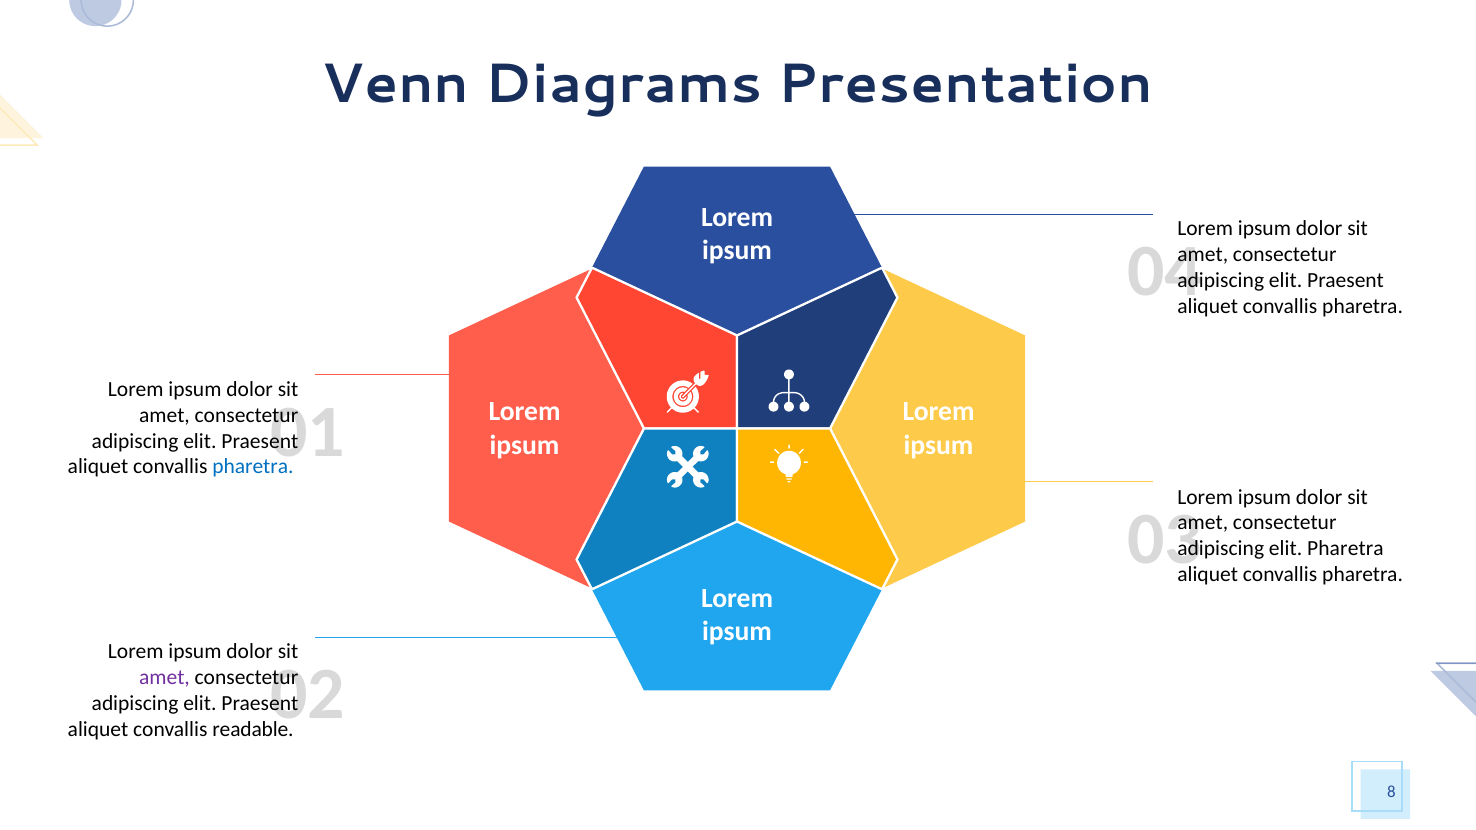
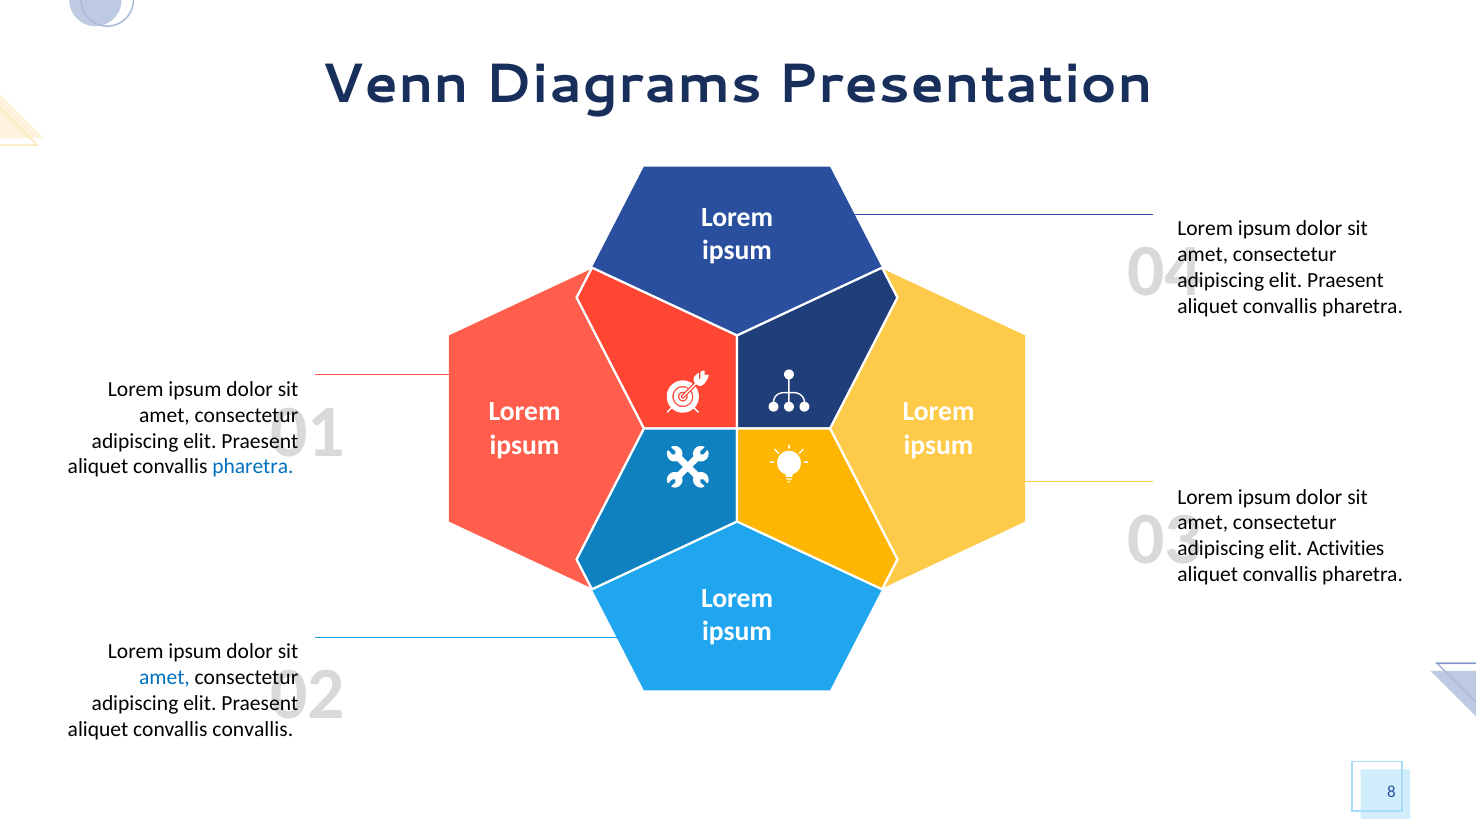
elit Pharetra: Pharetra -> Activities (1346, 549)
amet colour: purple -> blue (164, 678)
convallis readable: readable -> convallis (253, 730)
